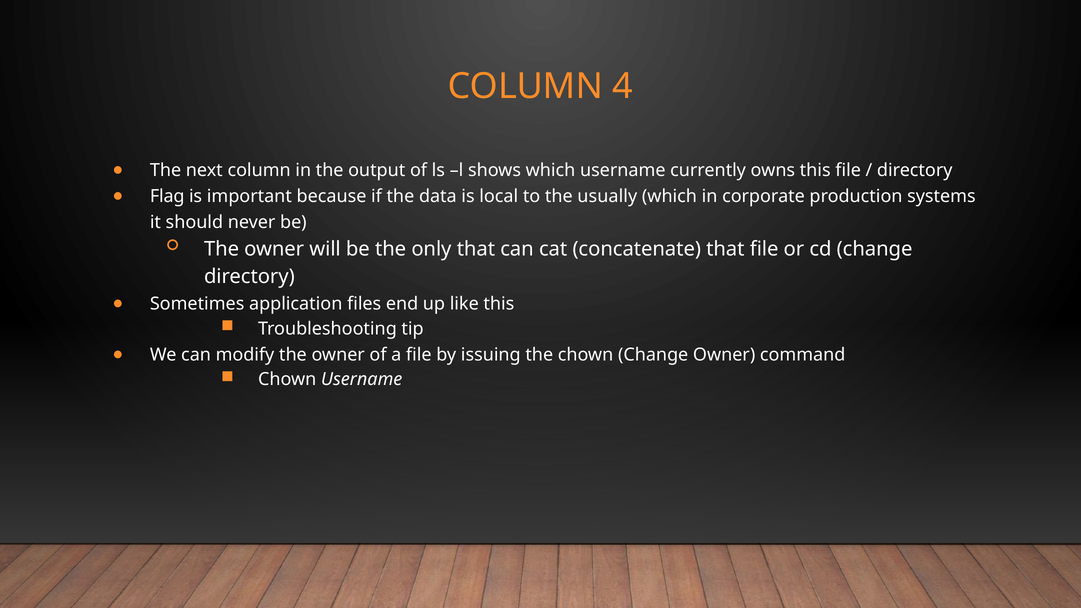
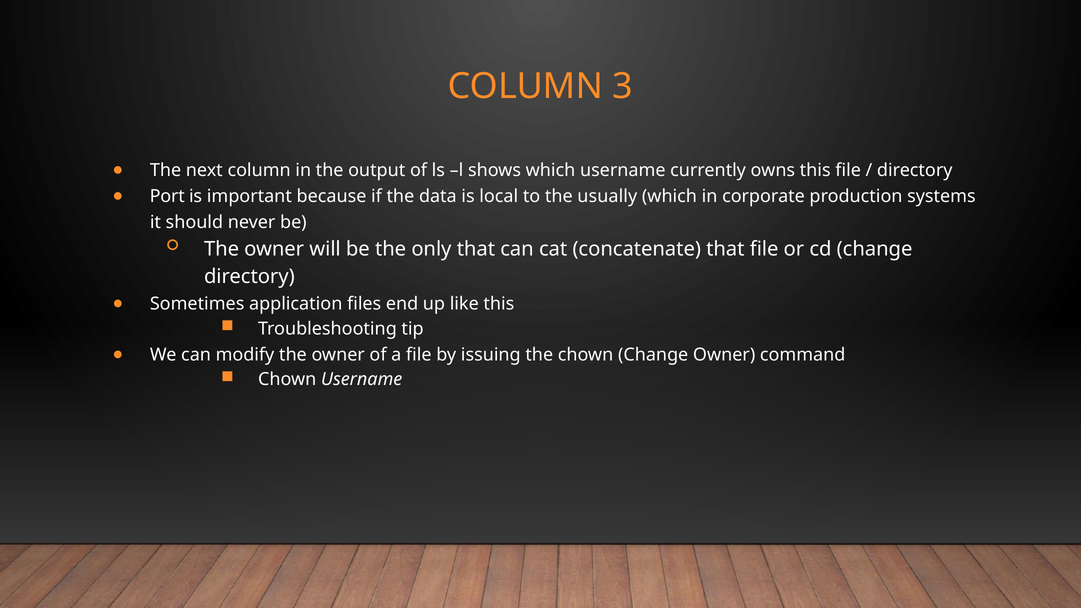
4: 4 -> 3 (623, 86)
Flag: Flag -> Port (167, 196)
